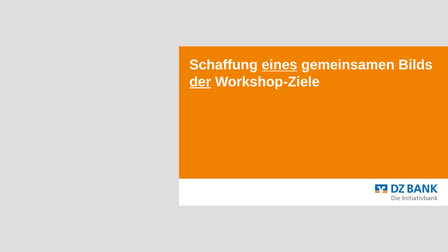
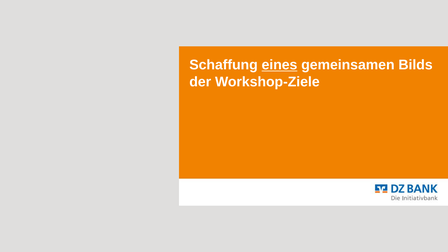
der underline: present -> none (200, 82)
